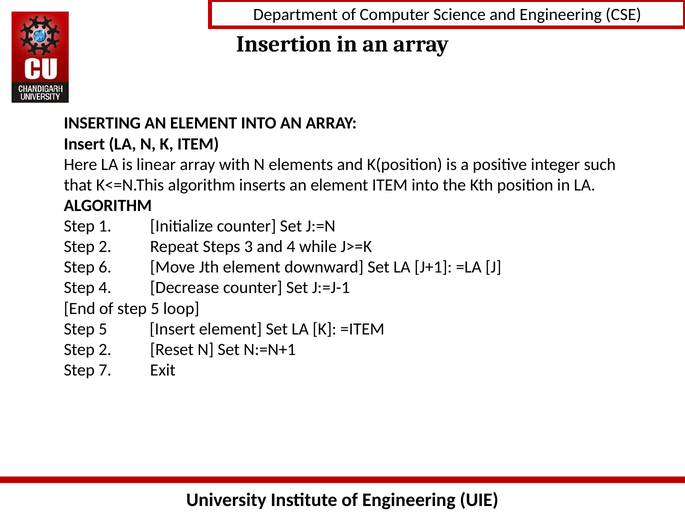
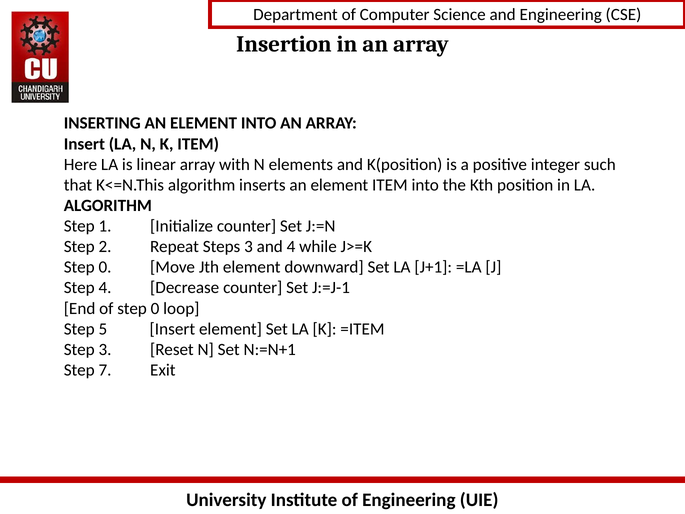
6: 6 -> 0 (105, 267)
of step 5: 5 -> 0 (155, 308)
2: 2 -> 3 (105, 349)
